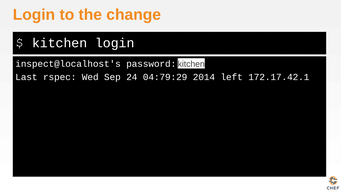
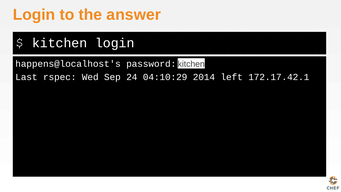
change: change -> answer (134, 15)
inspect@localhost's: inspect@localhost's -> happens@localhost's (68, 64)
04:79:29: 04:79:29 -> 04:10:29 (165, 77)
